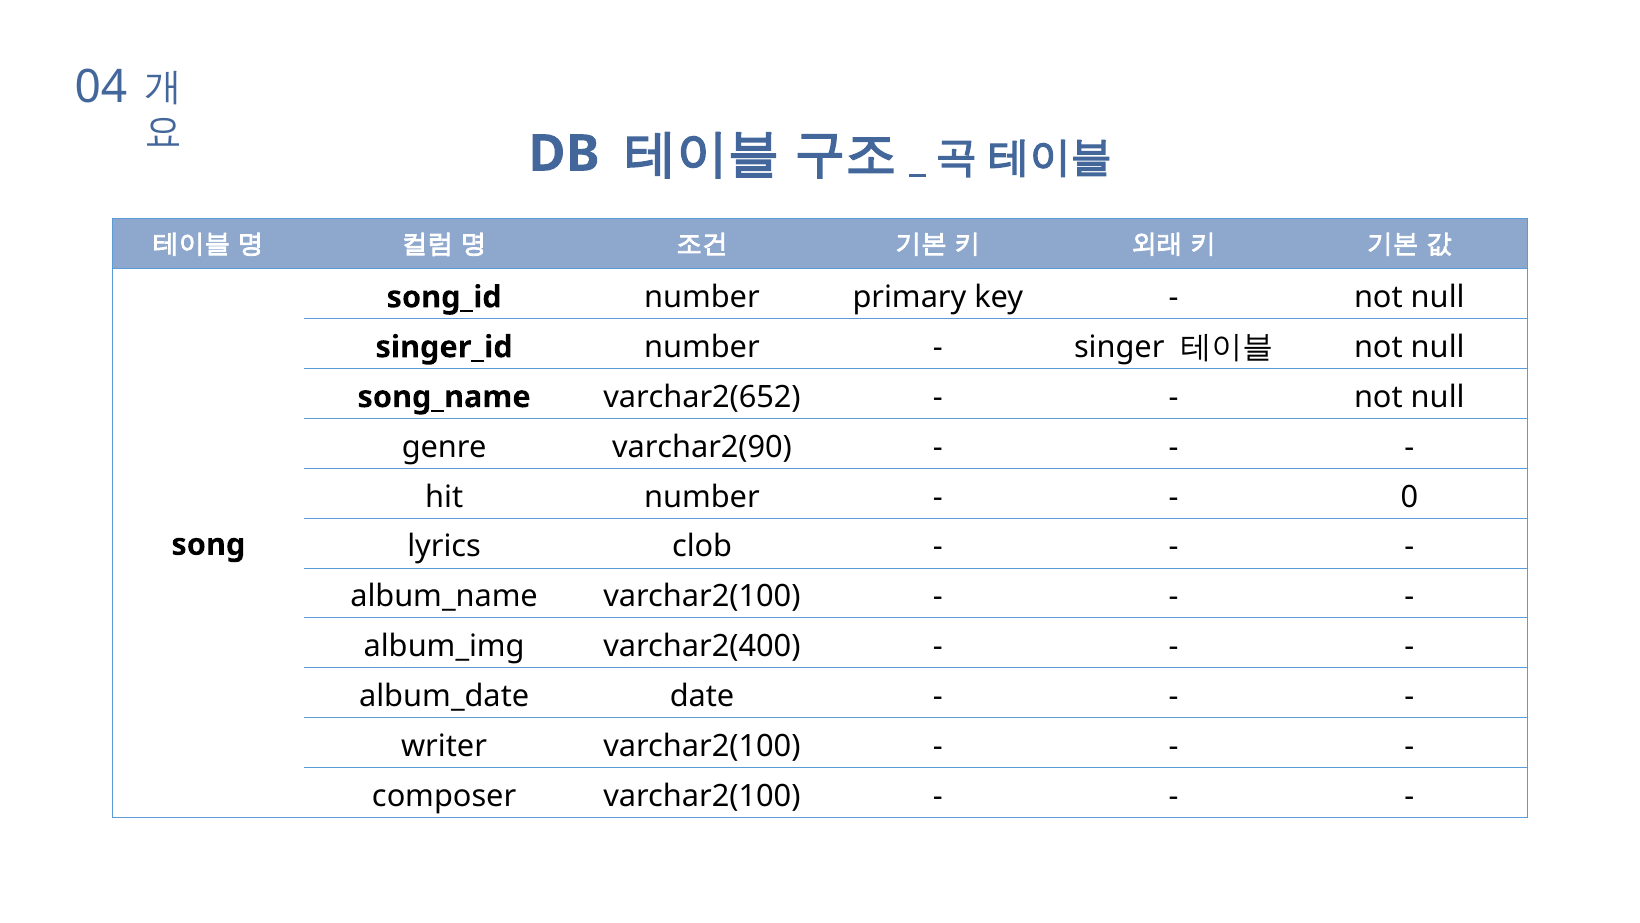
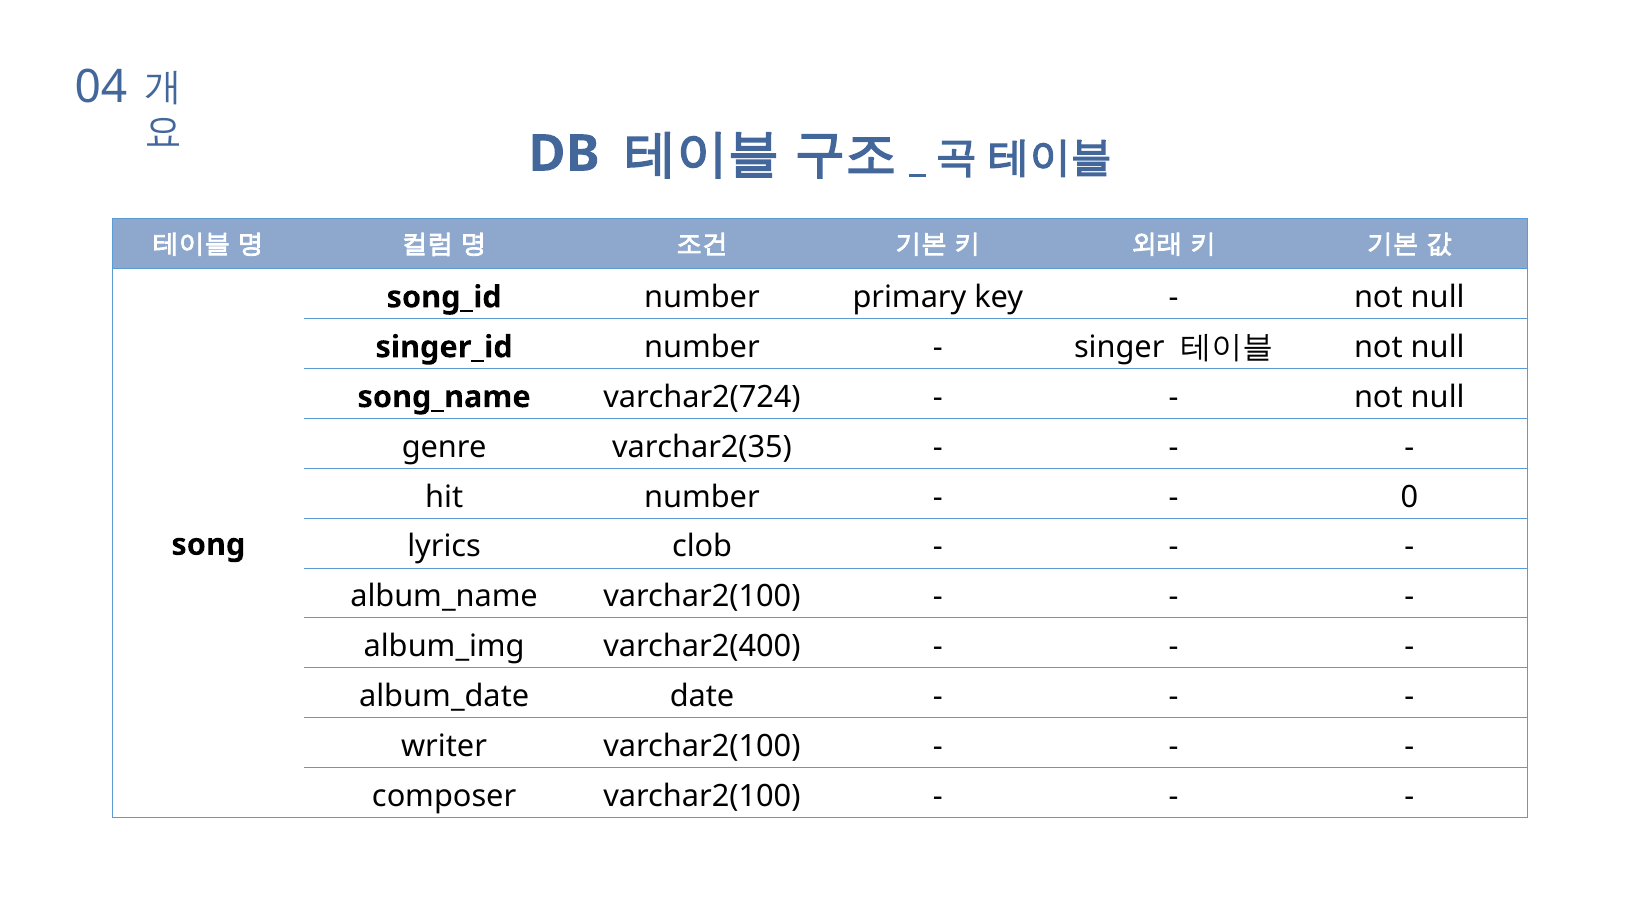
varchar2(652: varchar2(652 -> varchar2(724 (702, 397)
varchar2(90: varchar2(90 -> varchar2(35 (702, 447)
